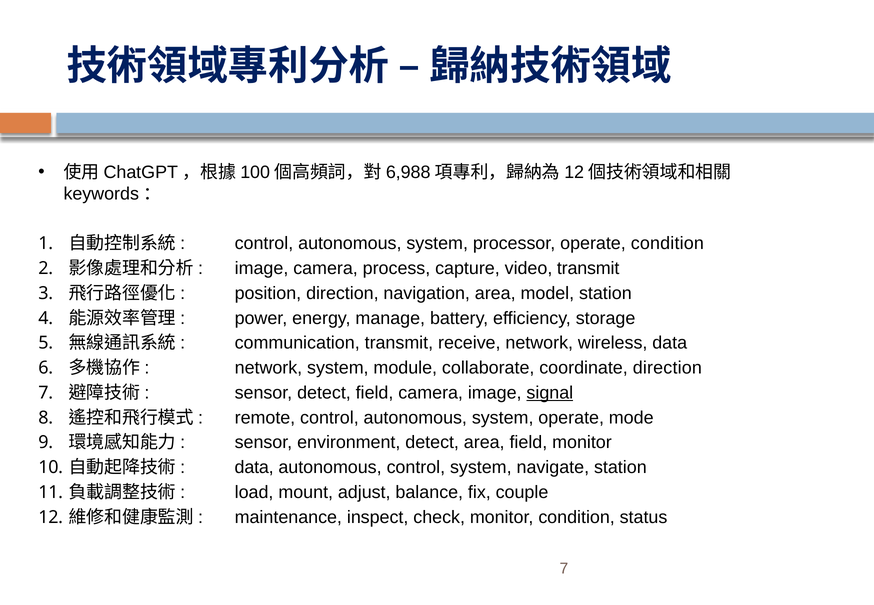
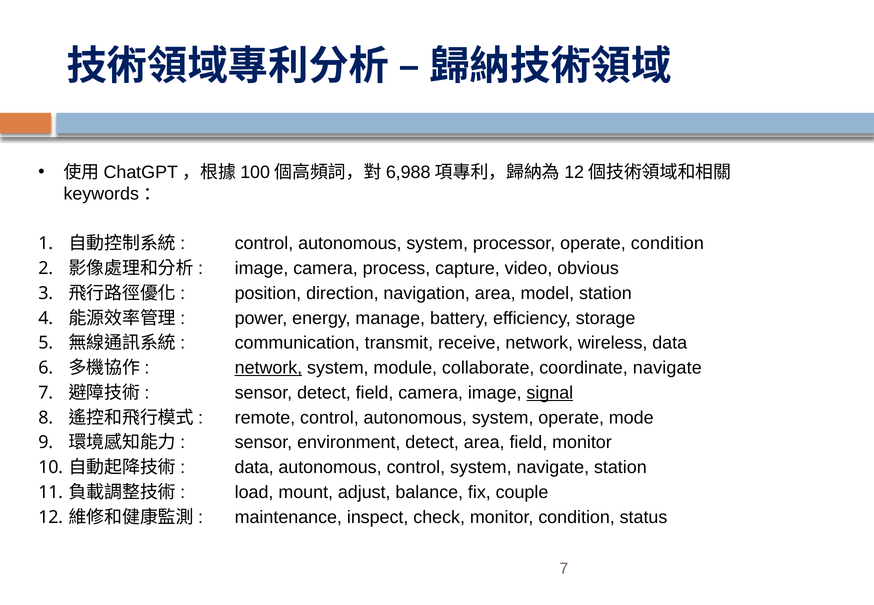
video transmit: transmit -> obvious (588, 268)
network underline: none -> present (268, 368)
coordinate direction: direction -> navigate (667, 368)
